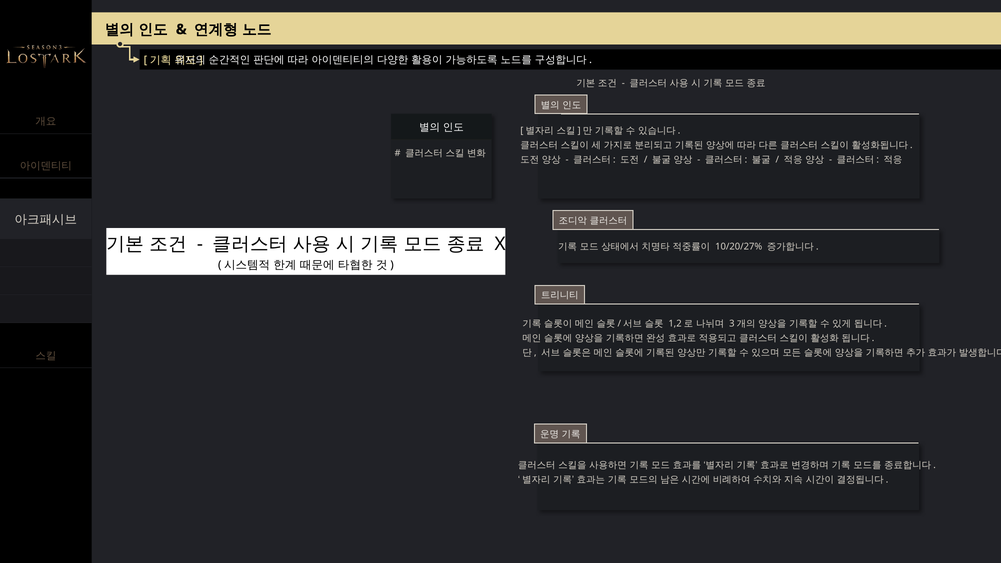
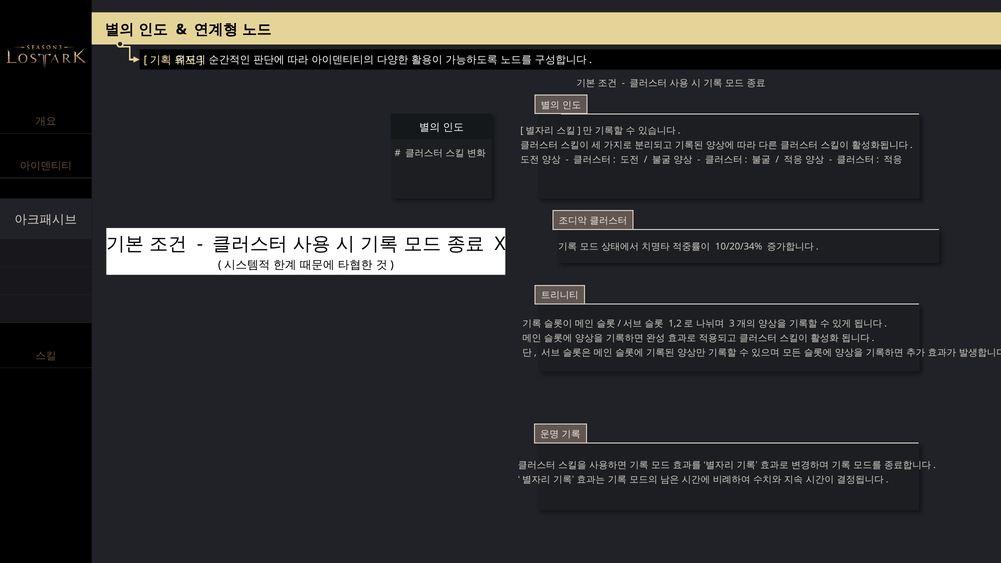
10/20/27%: 10/20/27% -> 10/20/34% (739, 247)
